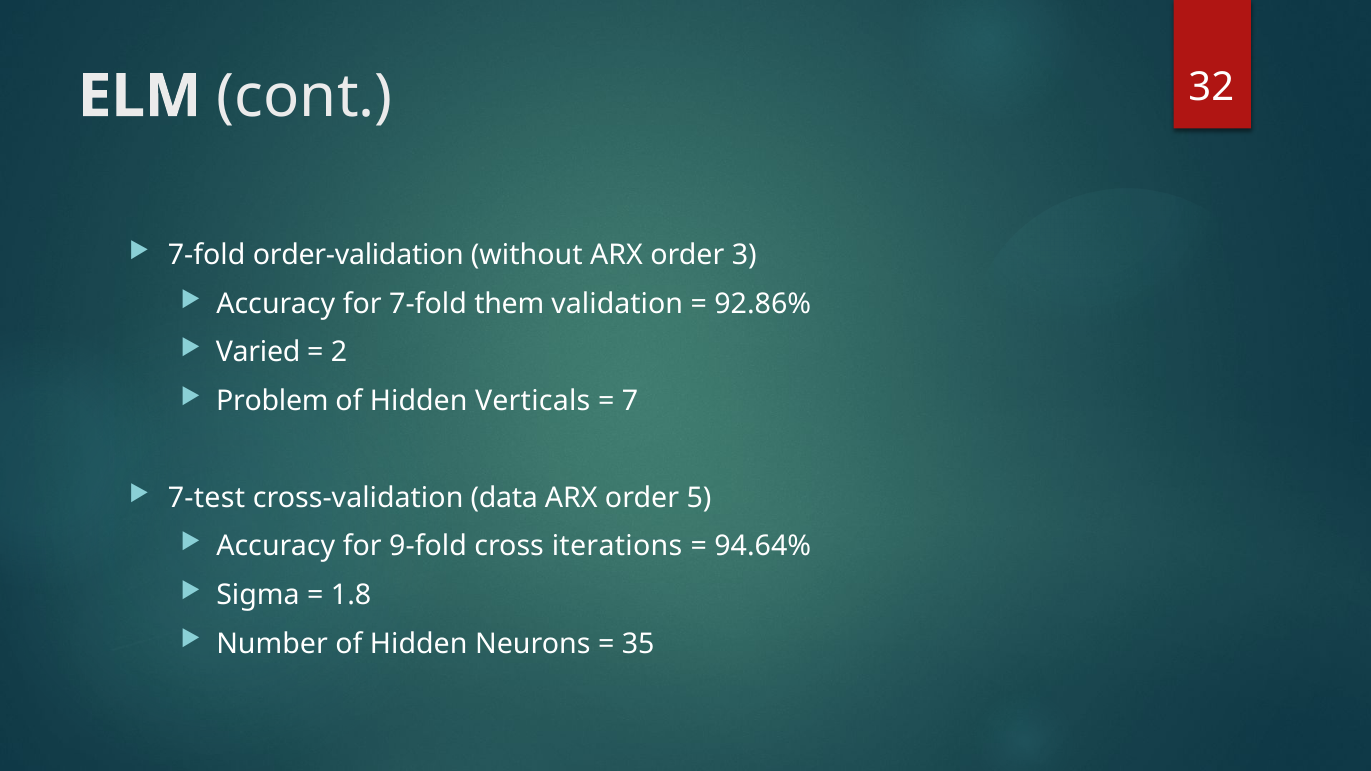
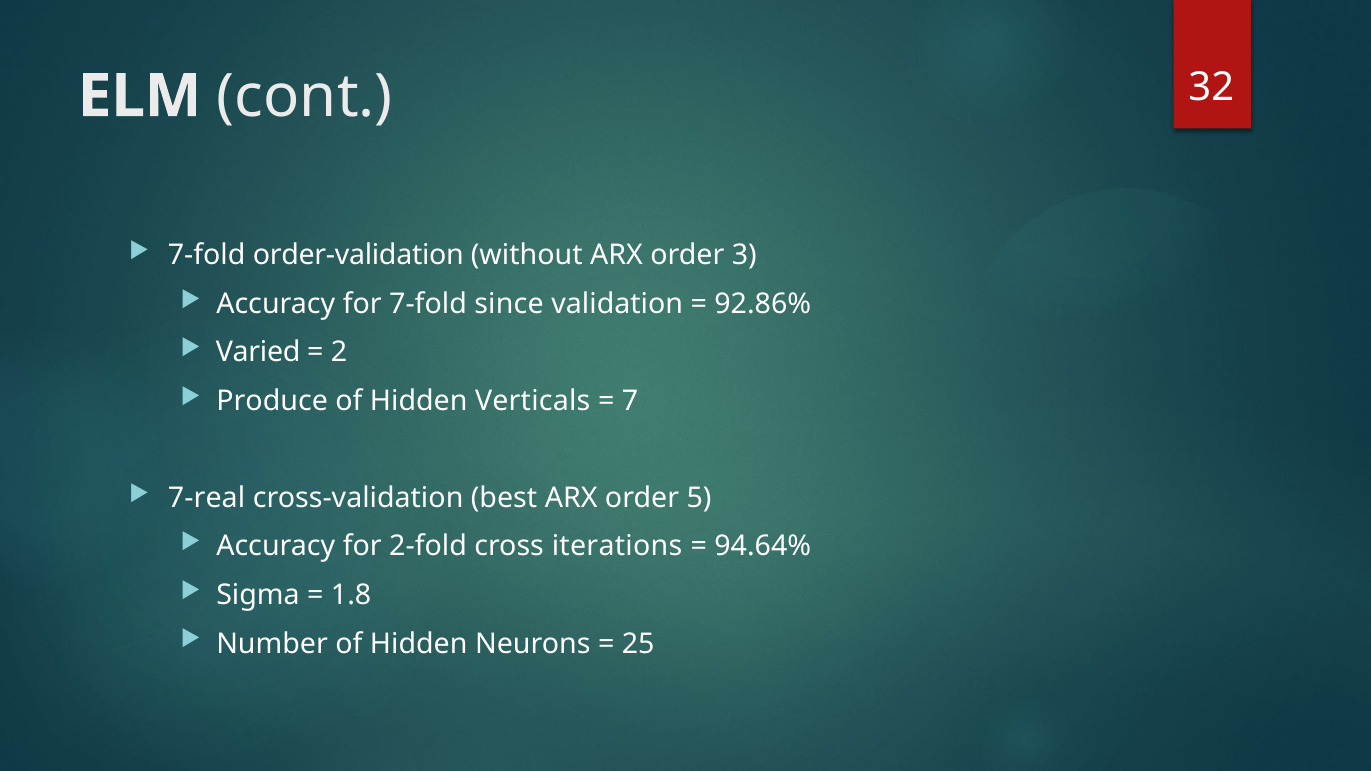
them: them -> since (509, 304)
Problem: Problem -> Produce (272, 401)
7-test: 7-test -> 7-real (207, 498)
data: data -> best (504, 498)
9-fold: 9-fold -> 2-fold (428, 547)
35: 35 -> 25 (638, 644)
